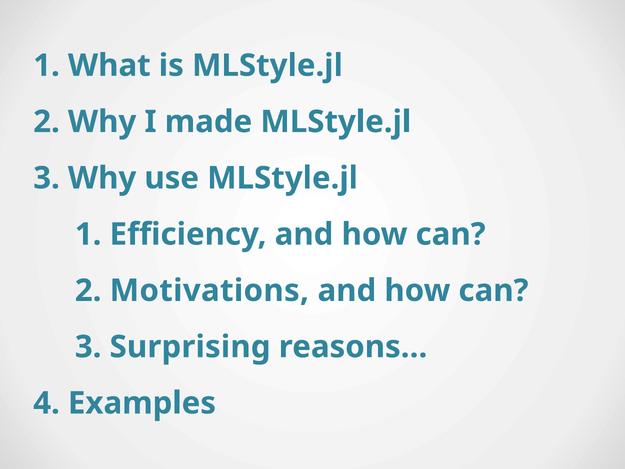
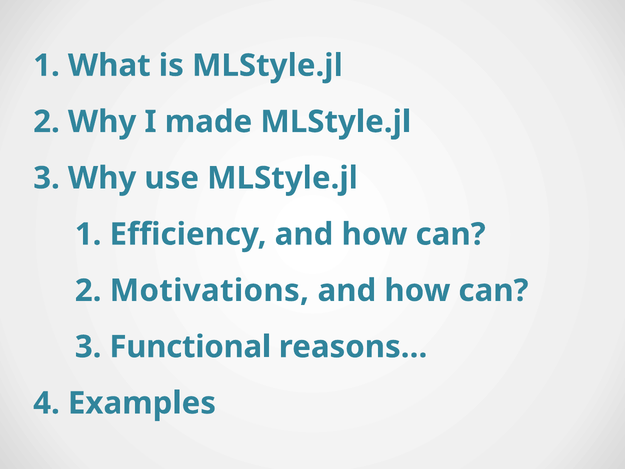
Surprising: Surprising -> Functional (190, 347)
